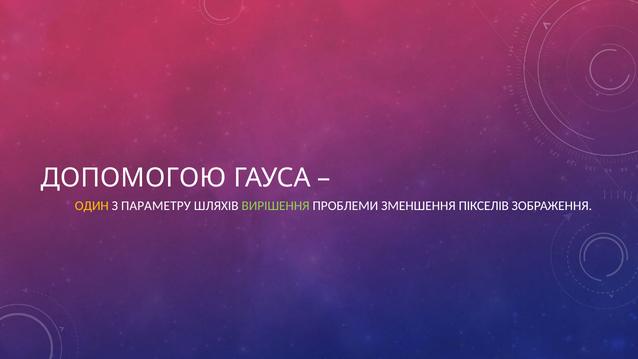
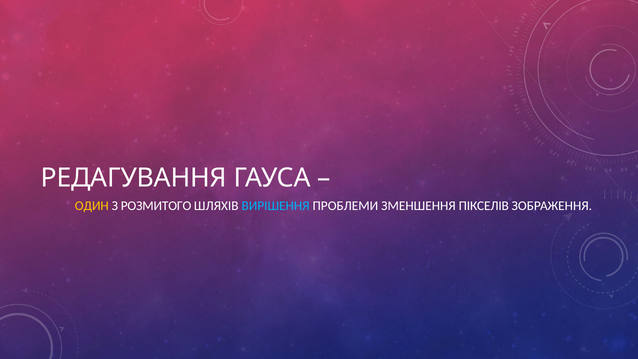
ДОПОМОГОЮ: ДОПОМОГОЮ -> РЕДАГУВАННЯ (134, 178)
ПАРАМЕТРУ: ПАРАМЕТРУ -> РОЗМИТОГО (156, 206)
ВИРІШЕННЯ colour: light green -> light blue (276, 206)
